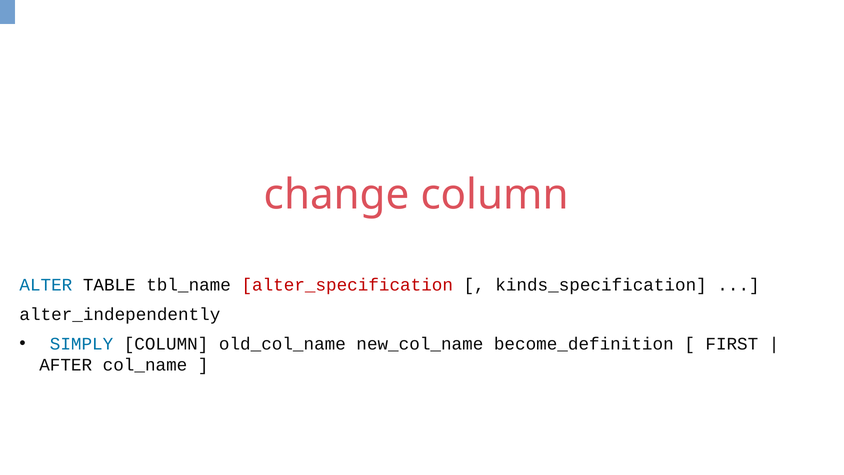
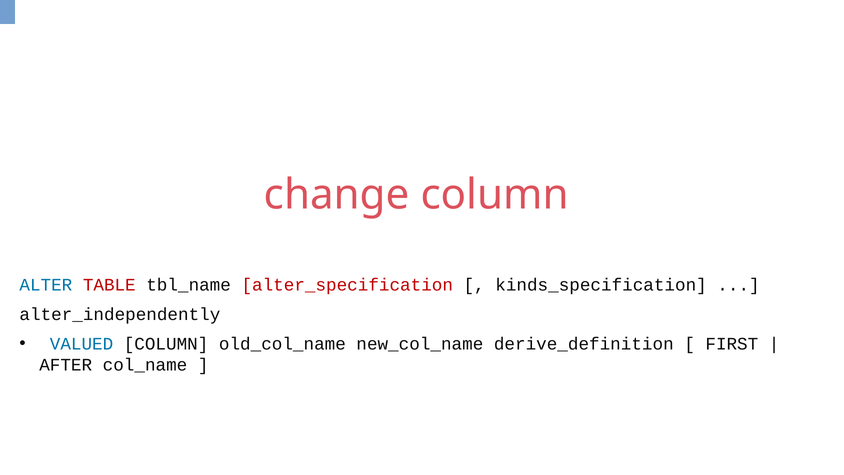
TABLE colour: black -> red (109, 285)
SIMPLY: SIMPLY -> VALUED (82, 344)
become_definition: become_definition -> derive_definition (584, 344)
